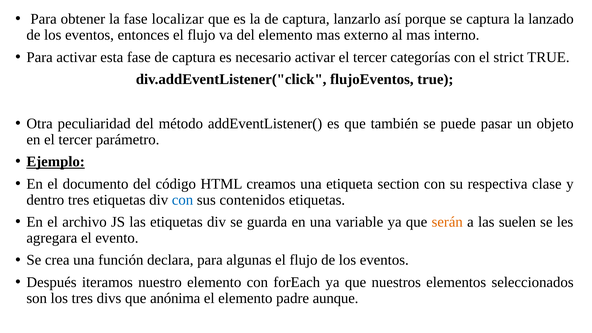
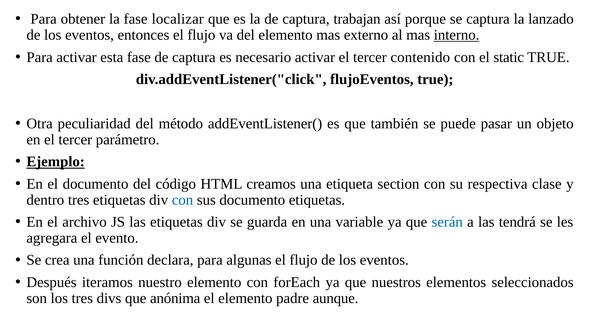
lanzarlo: lanzarlo -> trabajan (357, 19)
interno underline: none -> present (457, 35)
categorías: categorías -> contenido (420, 57)
strict: strict -> static (509, 57)
sus contenidos: contenidos -> documento (252, 200)
serán colour: orange -> blue (447, 222)
suelen: suelen -> tendrá (517, 222)
